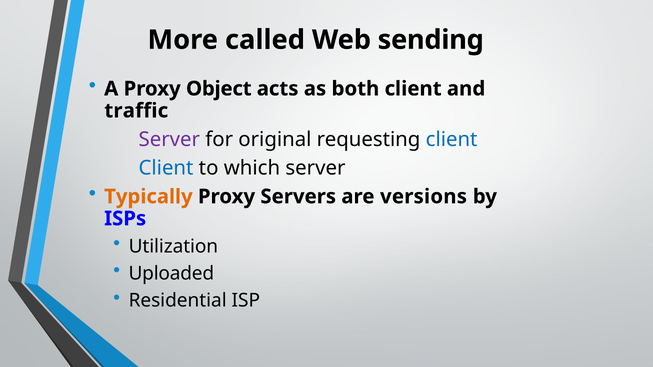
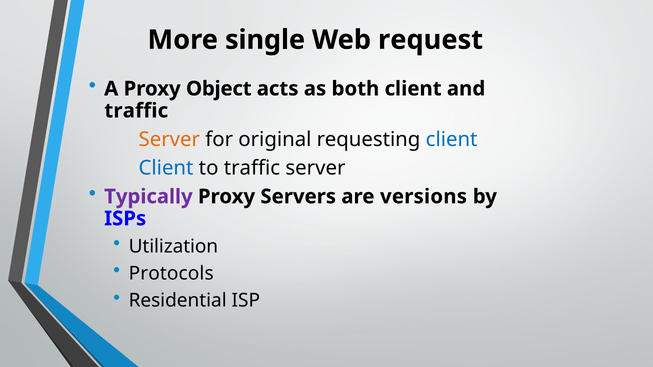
called: called -> single (265, 40)
sending: sending -> request (431, 40)
Server colour: purple -> orange (169, 139)
to which: which -> traffic (252, 168)
Typically colour: orange -> purple (148, 197)
Uploaded: Uploaded -> Protocols (171, 274)
